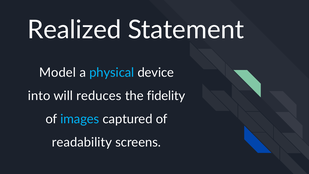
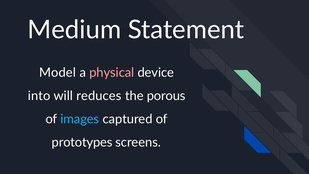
Realized: Realized -> Medium (74, 30)
physical colour: light blue -> pink (112, 73)
fidelity: fidelity -> porous (166, 96)
readability: readability -> prototypes (82, 142)
